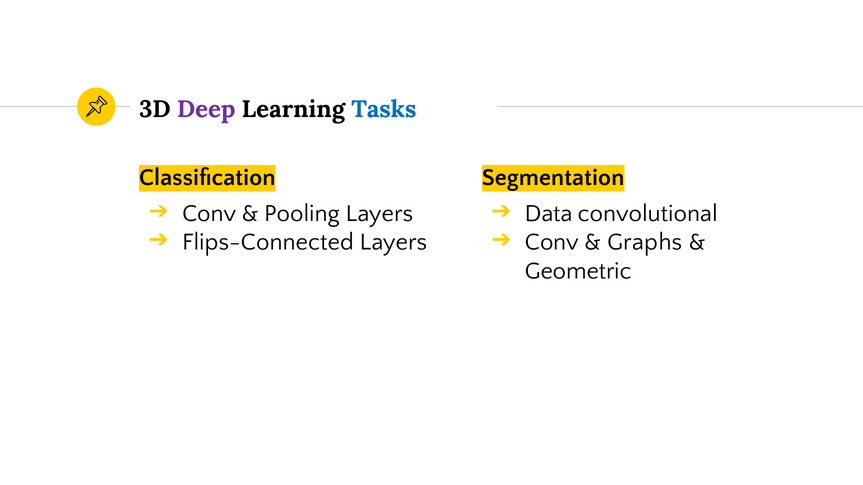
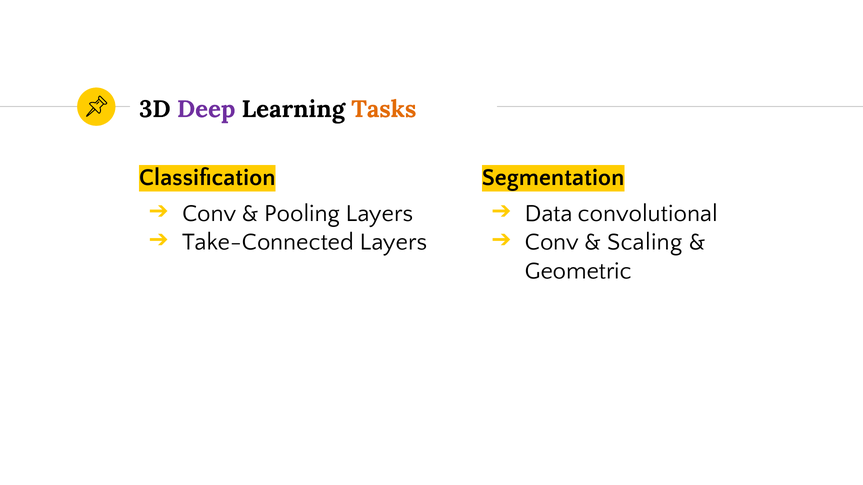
Tasks colour: blue -> orange (384, 109)
Flips-Connected: Flips-Connected -> Take-Connected (268, 242)
Graphs: Graphs -> Scaling (645, 242)
